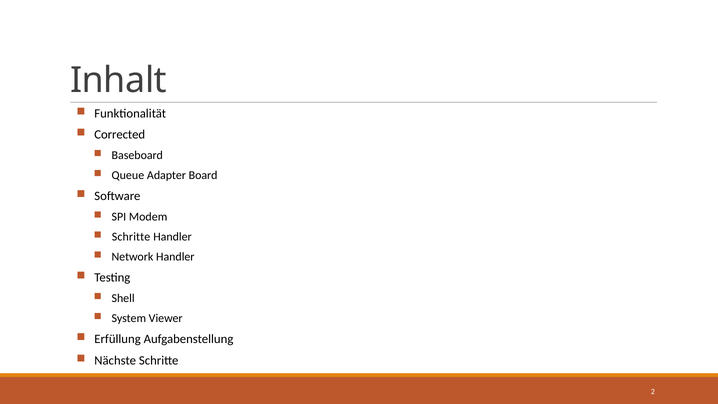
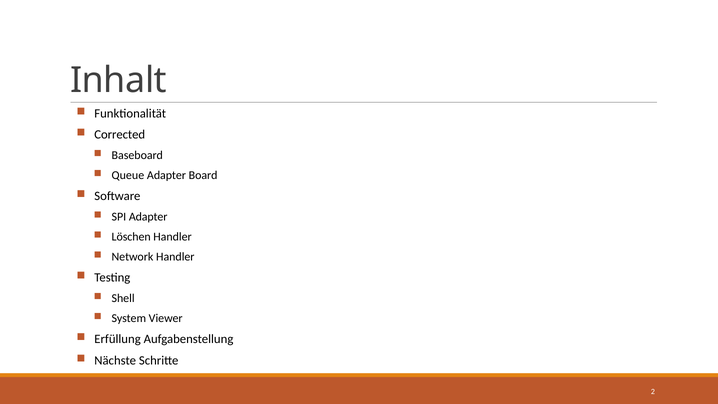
SPI Modem: Modem -> Adapter (148, 217)
Schritte: Schritte -> Löschen (131, 237)
